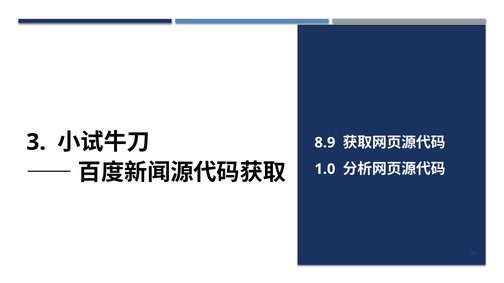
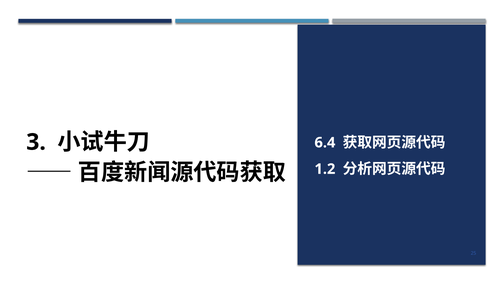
8.9: 8.9 -> 6.4 (325, 143)
1.0: 1.0 -> 1.2 (325, 169)
